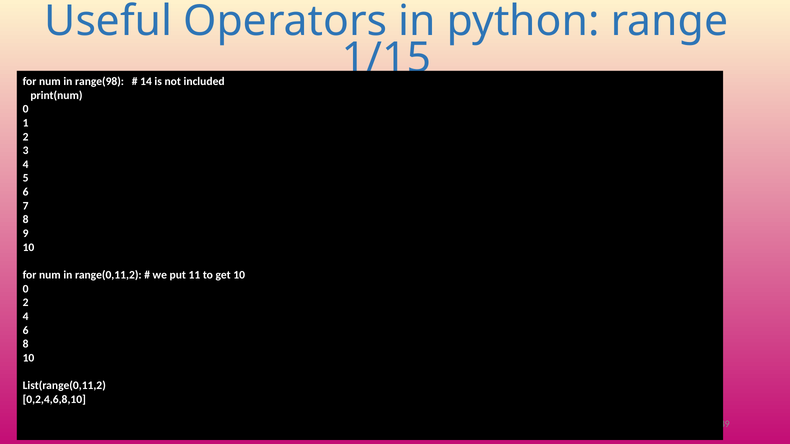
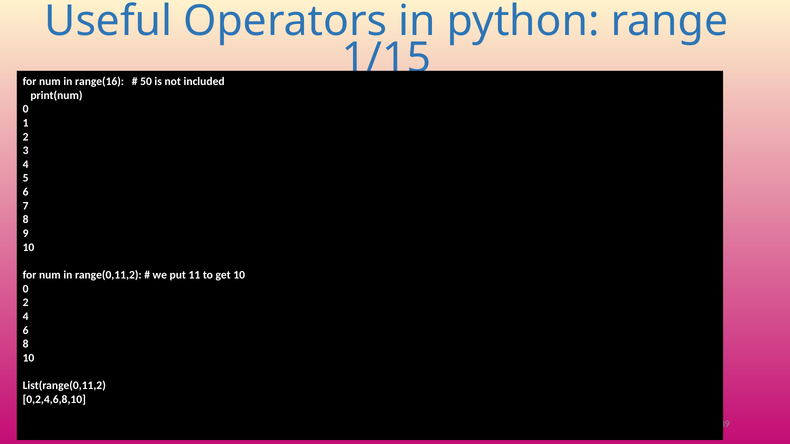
range(98: range(98 -> range(16 (100, 82)
14: 14 -> 50 (146, 82)
